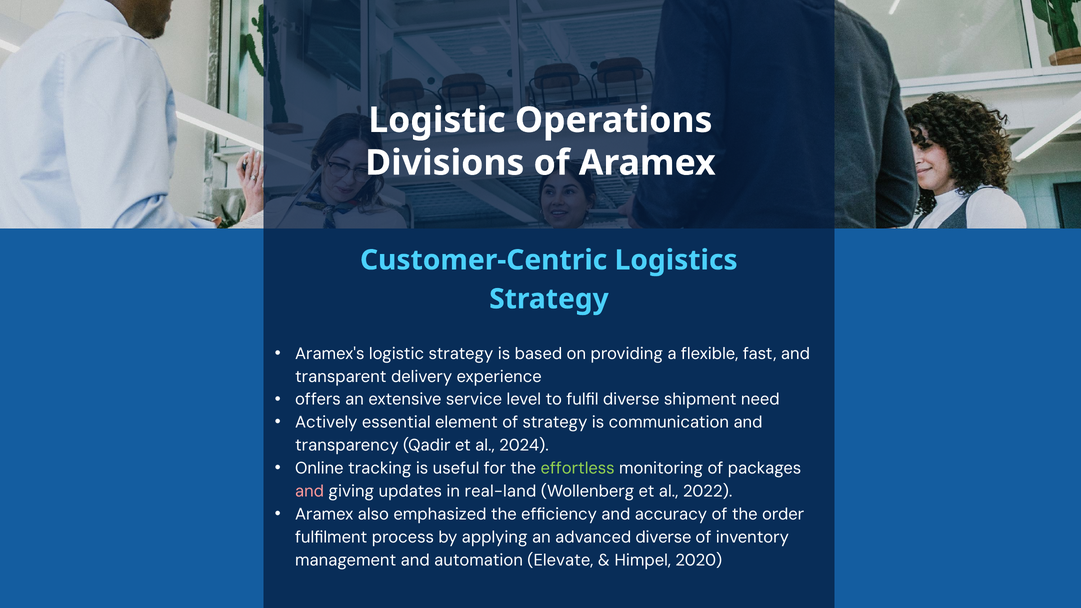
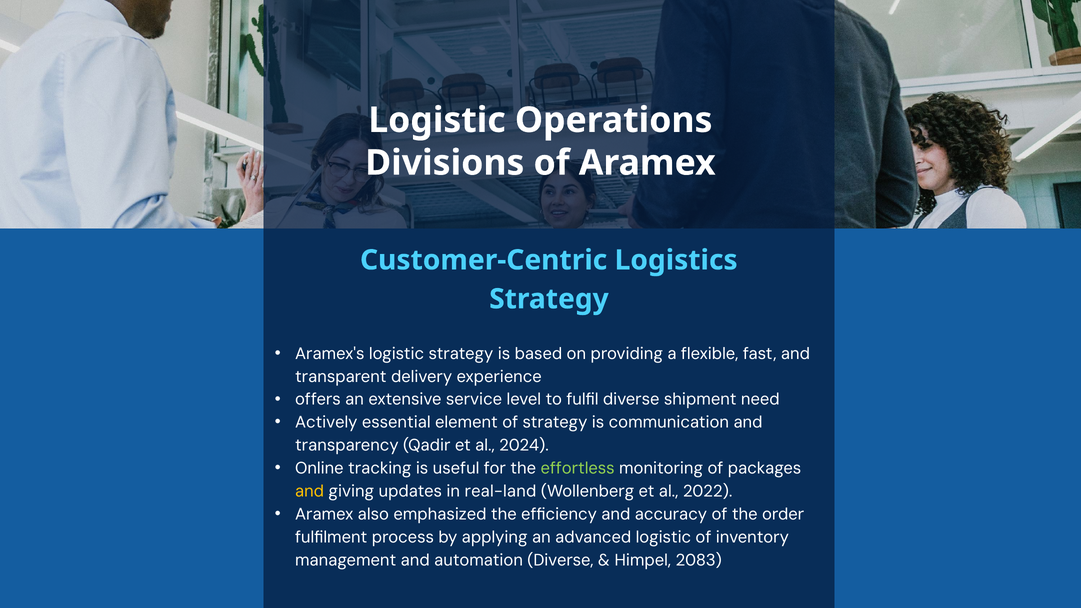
and colour: pink -> yellow (310, 491)
advanced diverse: diverse -> logistic (663, 537)
automation Elevate: Elevate -> Diverse (560, 560)
2020: 2020 -> 2083 (699, 560)
